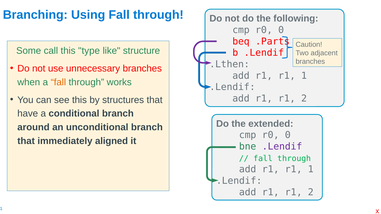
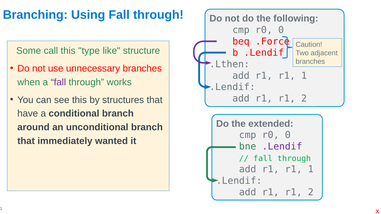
.Parts: .Parts -> .Force (272, 41)
fall colour: orange -> purple (58, 82)
aligned: aligned -> wanted (112, 141)
